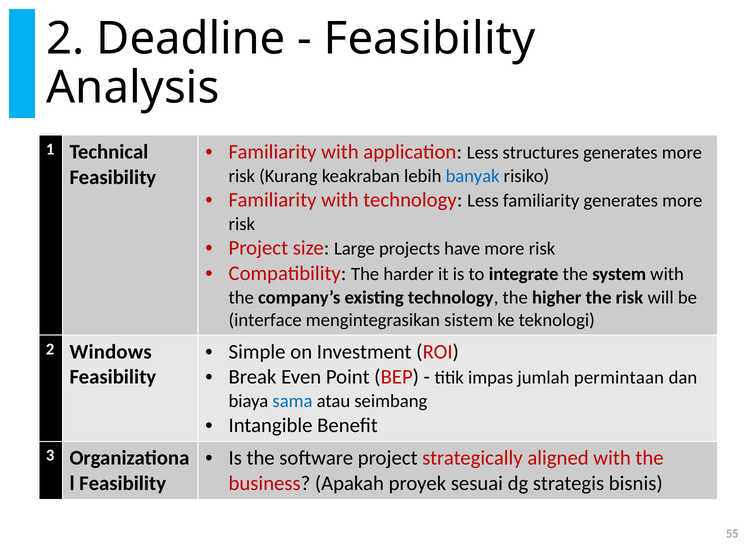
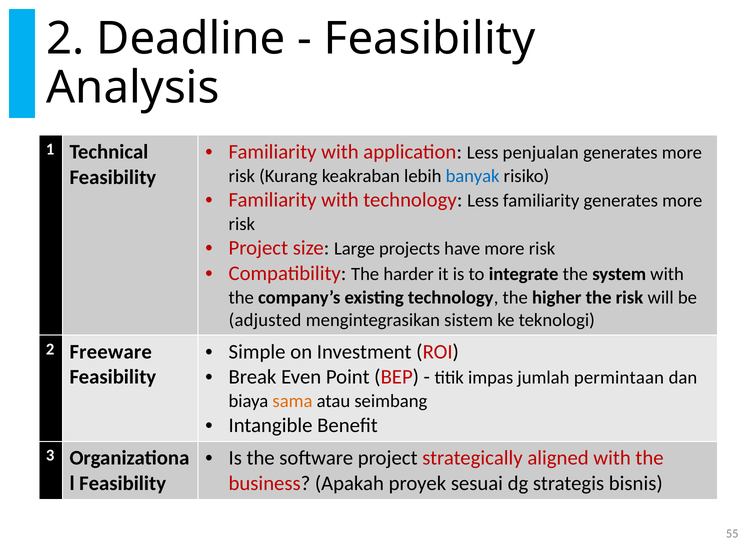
structures: structures -> penjualan (541, 153)
interface: interface -> adjusted (265, 320)
Windows: Windows -> Freeware (111, 352)
sama colour: blue -> orange (292, 401)
